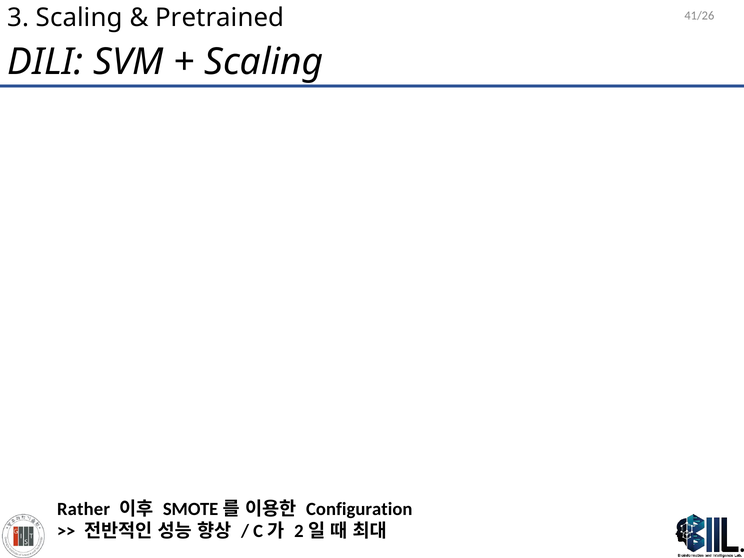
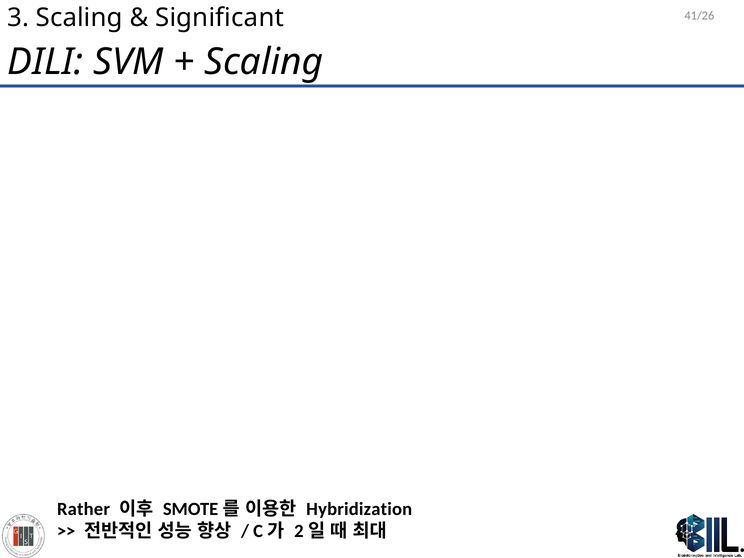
Pretrained: Pretrained -> Significant (220, 17)
Configuration: Configuration -> Hybridization (359, 509)
